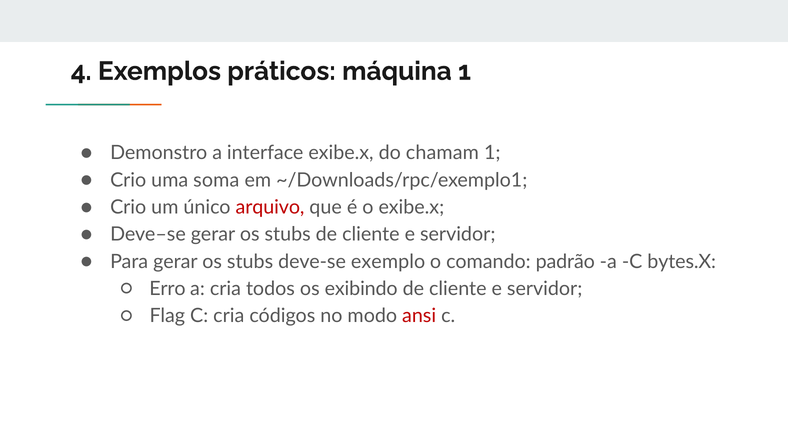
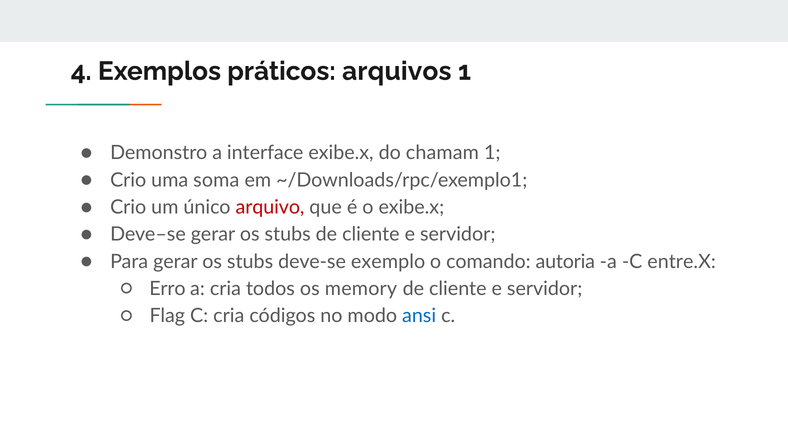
máquina: máquina -> arquivos (397, 71)
padrão: padrão -> autoria (565, 262)
bytes.X: bytes.X -> entre.X (682, 262)
exibindo: exibindo -> memory (361, 289)
ansi colour: red -> blue (419, 316)
